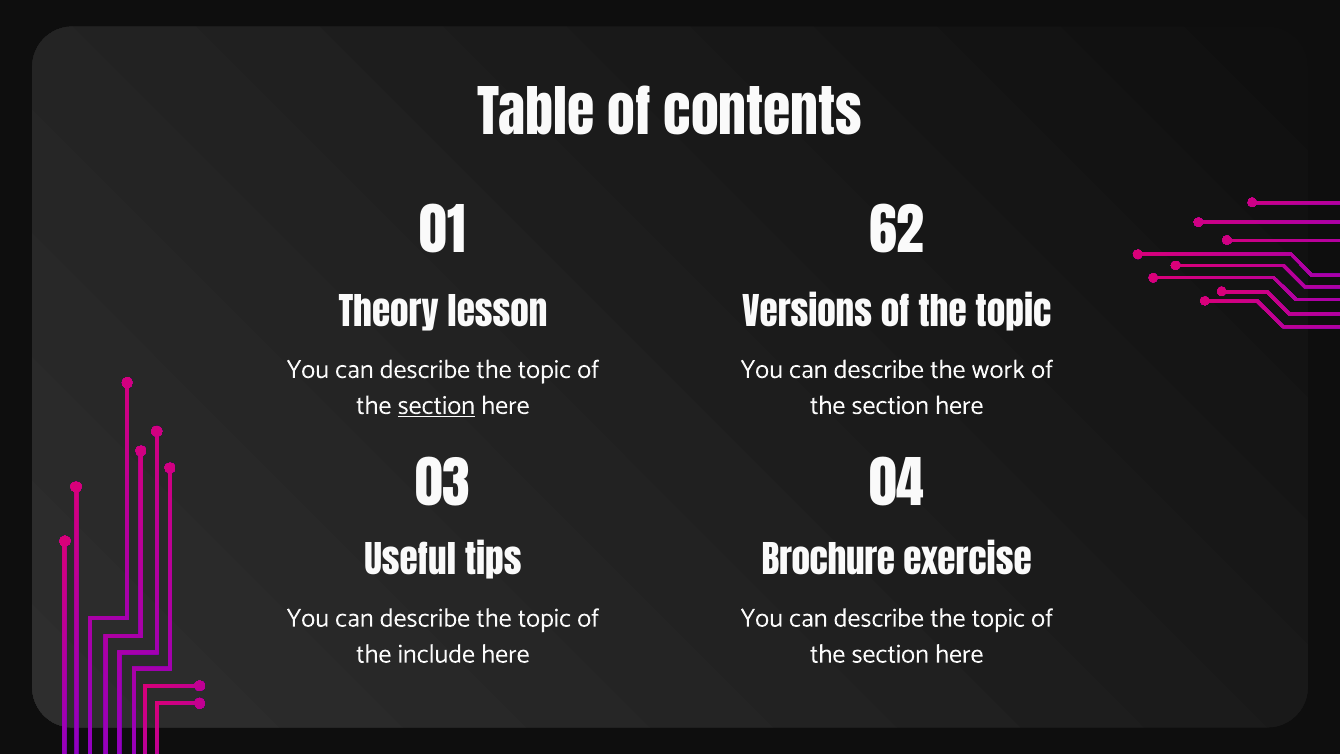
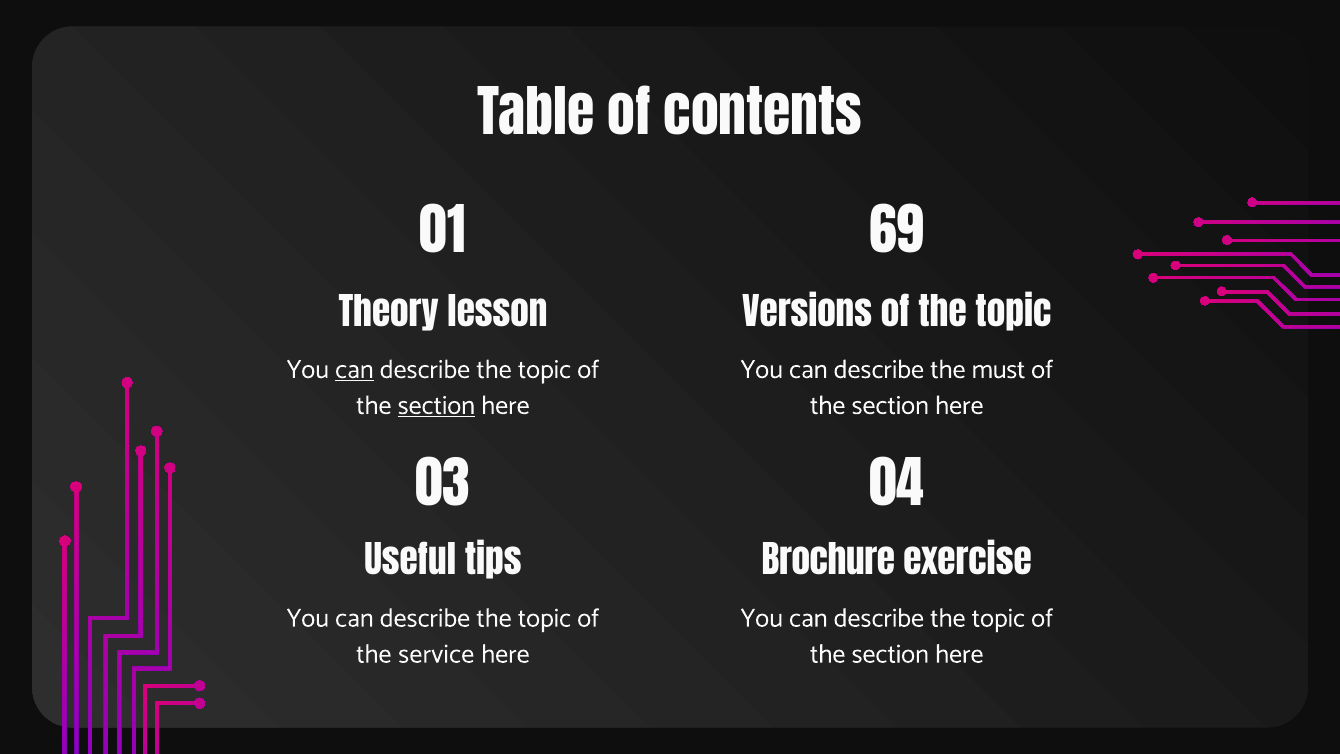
62: 62 -> 69 (897, 234)
can underline: none -> present (354, 369)
work: work -> must (999, 369)
include: include -> service (436, 654)
